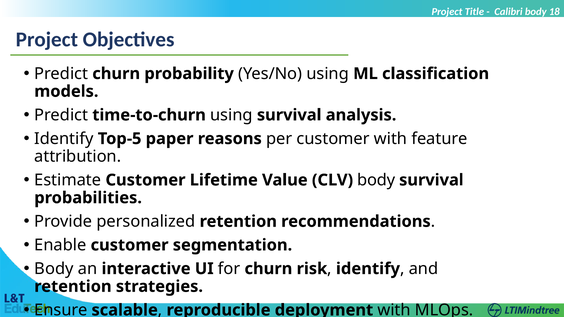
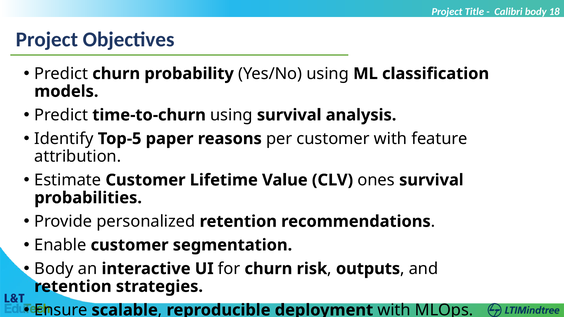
CLV body: body -> ones (376, 180)
identify: identify -> outputs (368, 269)
